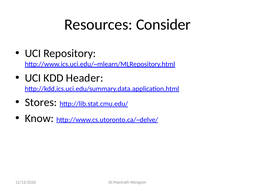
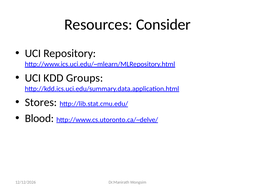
Header: Header -> Groups (85, 78)
Know: Know -> Blood (39, 118)
